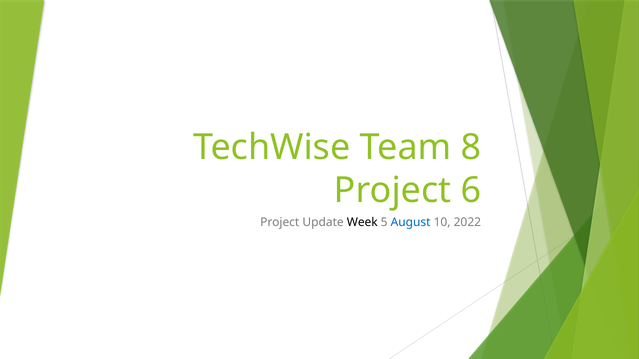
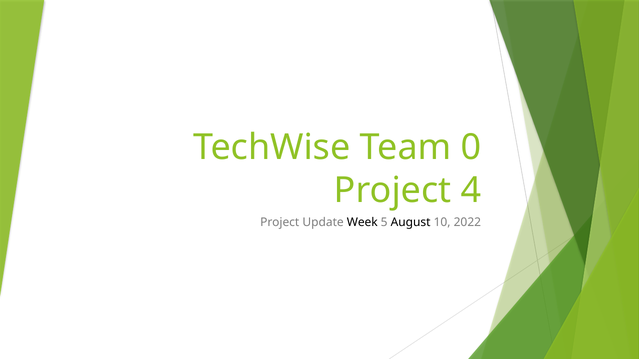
8: 8 -> 0 (471, 148)
6: 6 -> 4 (471, 191)
August colour: blue -> black (411, 223)
